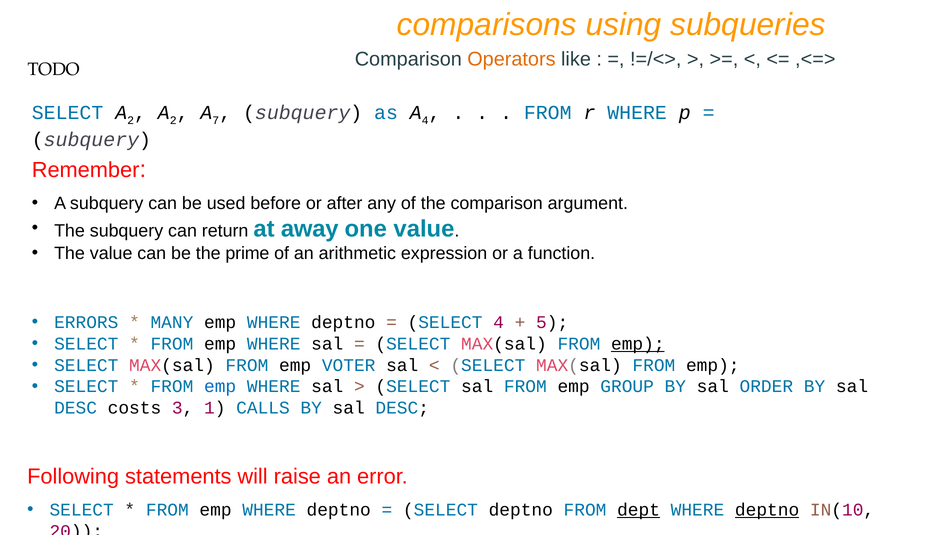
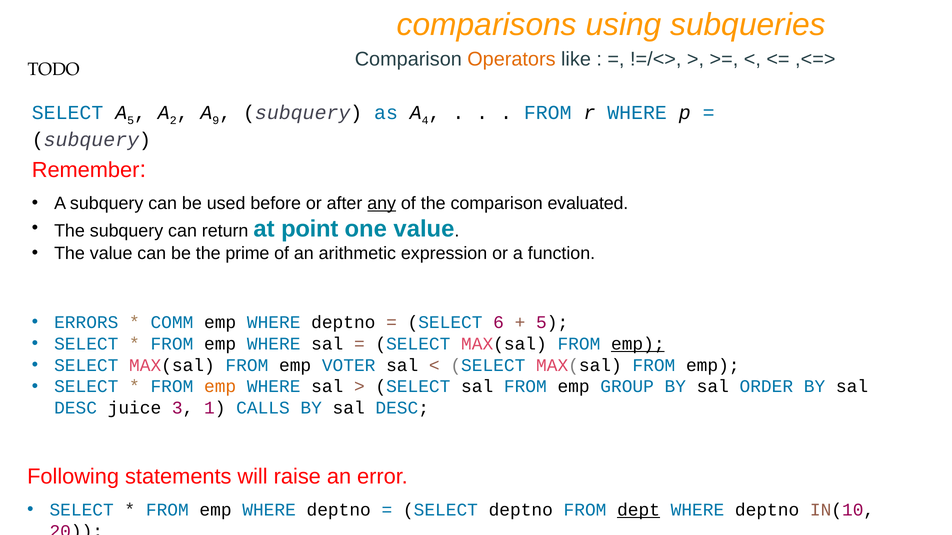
SELECT A 2: 2 -> 5 (131, 121)
7: 7 -> 9 (216, 121)
any underline: none -> present (382, 204)
argument: argument -> evaluated (588, 204)
away: away -> point (310, 229)
MANY: MANY -> COMM (172, 323)
SELECT 4: 4 -> 6 (499, 323)
emp colour: blue -> orange (220, 387)
costs: costs -> juice (134, 408)
deptno underline: present -> none (767, 510)
